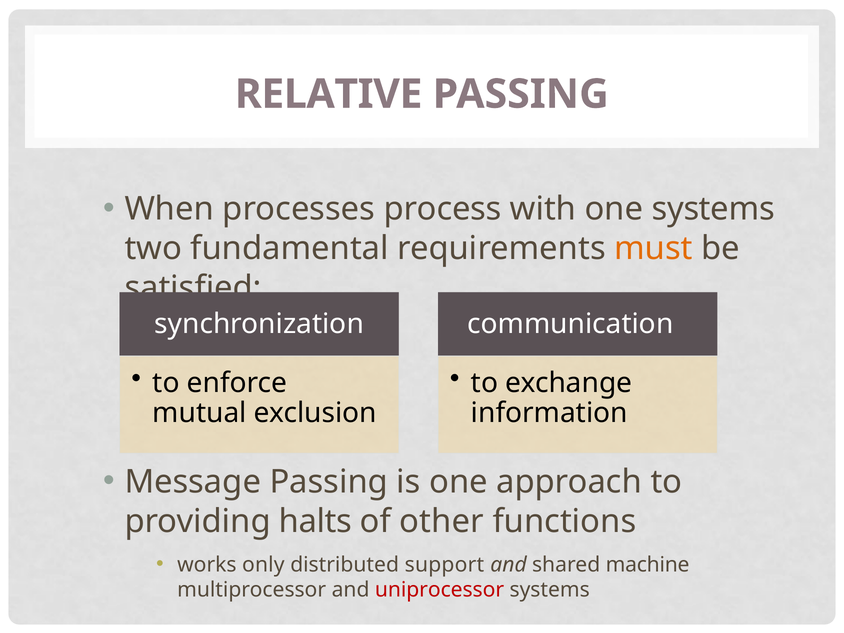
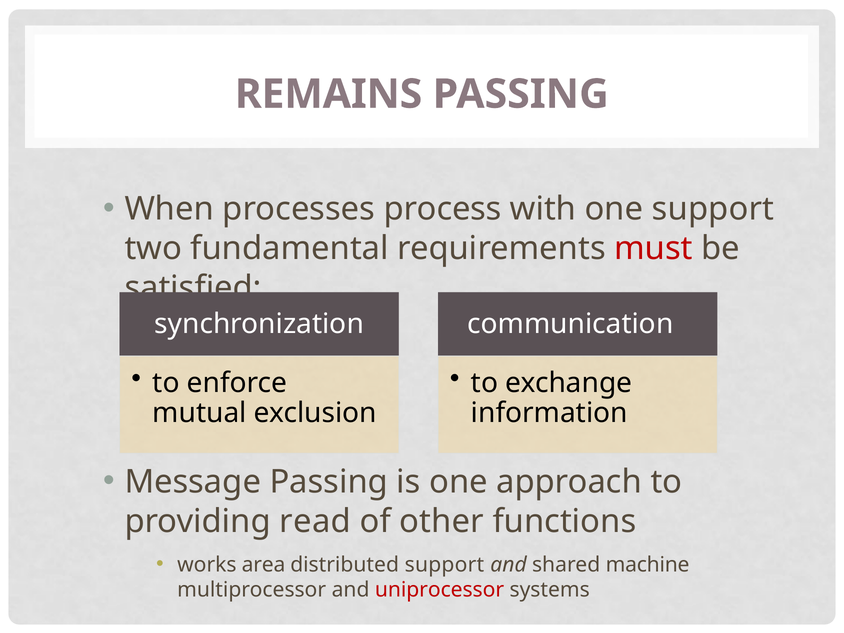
RELATIVE: RELATIVE -> REMAINS (329, 94)
one systems: systems -> support (713, 209)
must colour: orange -> red (653, 248)
halts: halts -> read (315, 521)
only: only -> area (264, 565)
